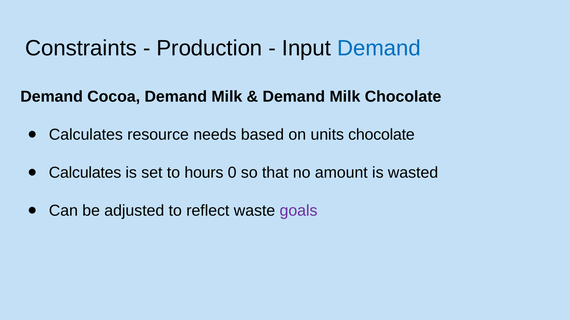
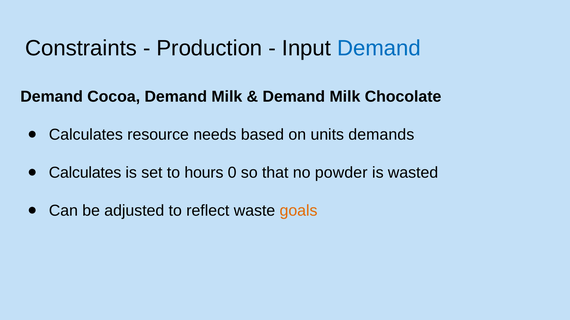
units chocolate: chocolate -> demands (381, 135)
amount: amount -> powder (341, 173)
goals colour: purple -> orange (299, 211)
